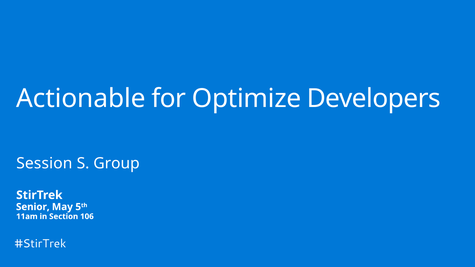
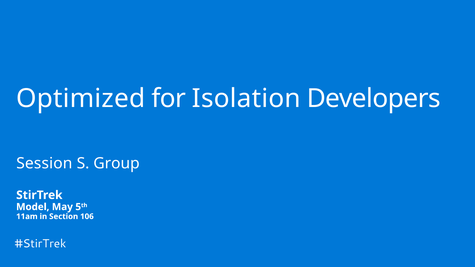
Actionable: Actionable -> Optimized (81, 99)
Optimize: Optimize -> Isolation (246, 99)
Senior: Senior -> Model (33, 207)
